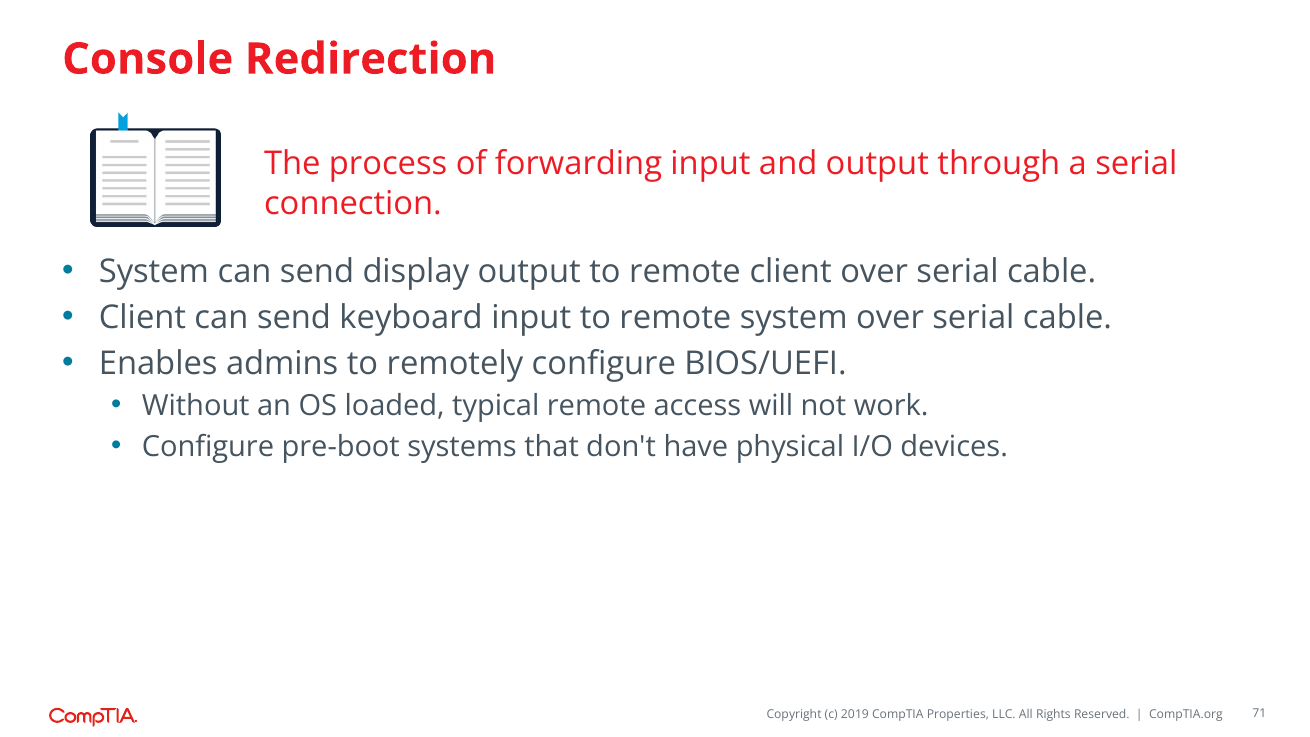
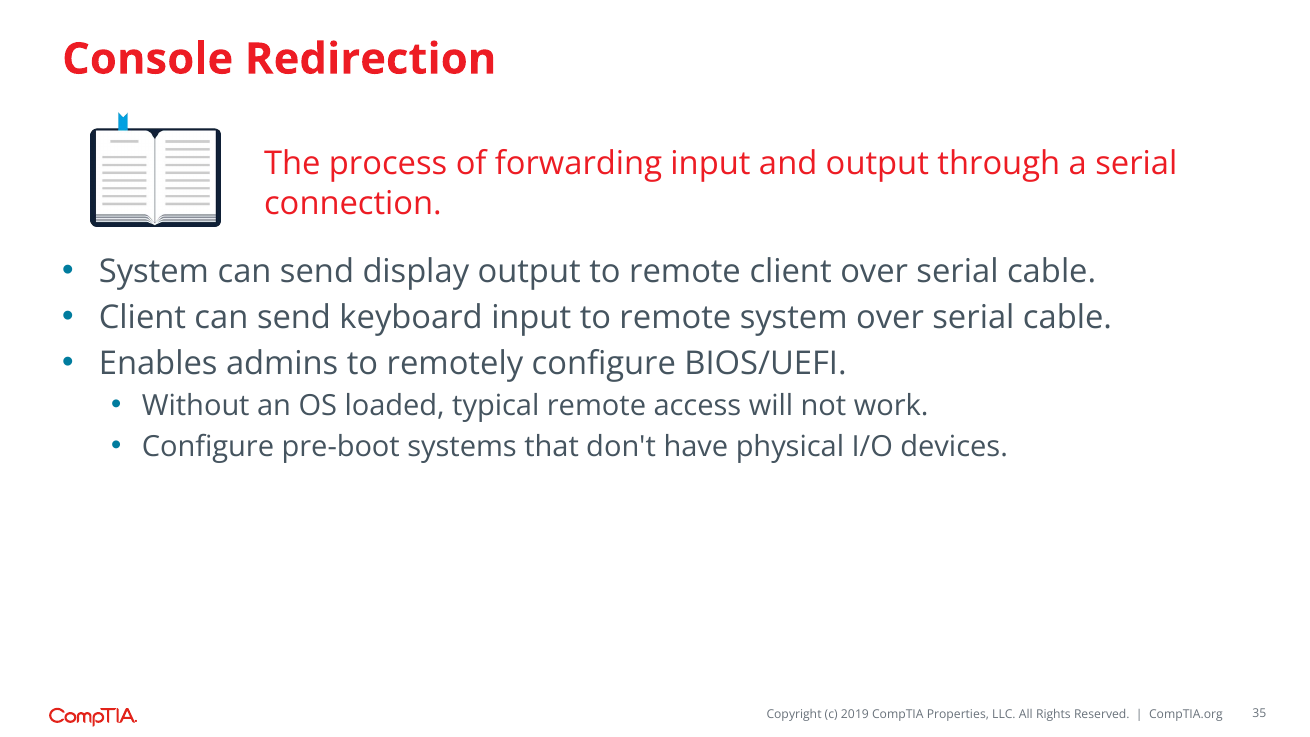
71: 71 -> 35 (1259, 714)
